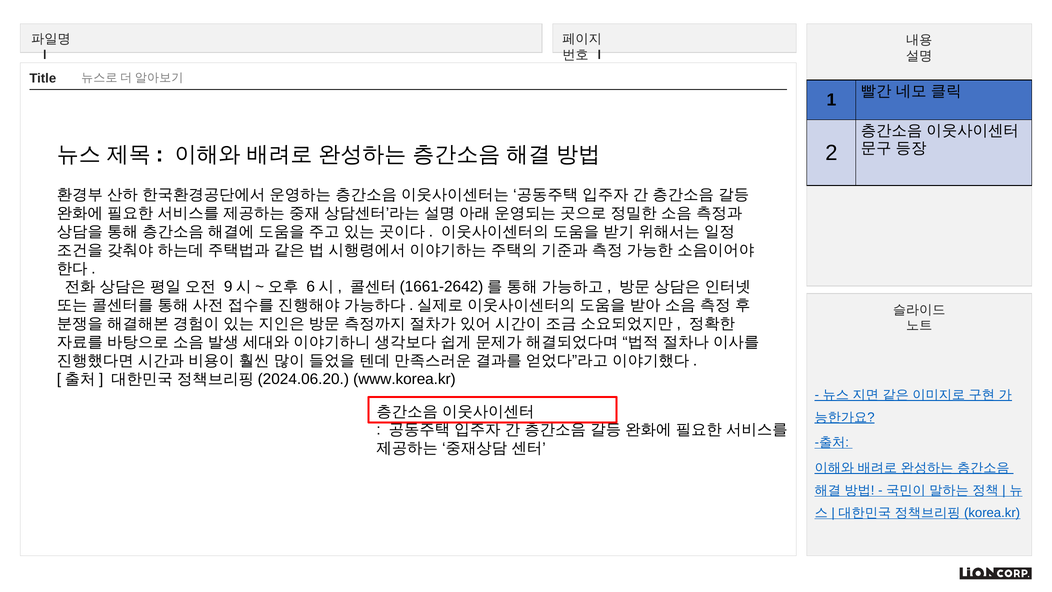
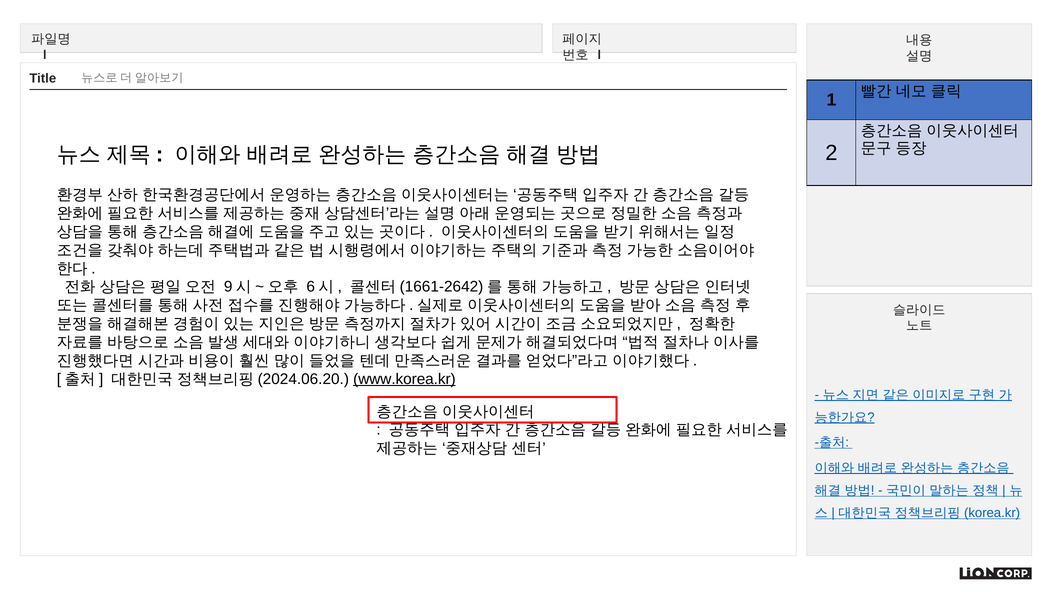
www.korea.kr underline: none -> present (404, 379)
